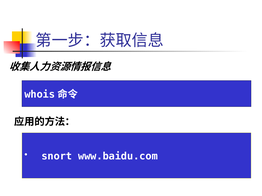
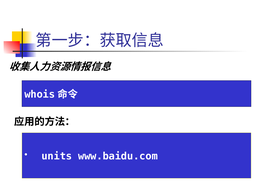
snort: snort -> units (57, 157)
